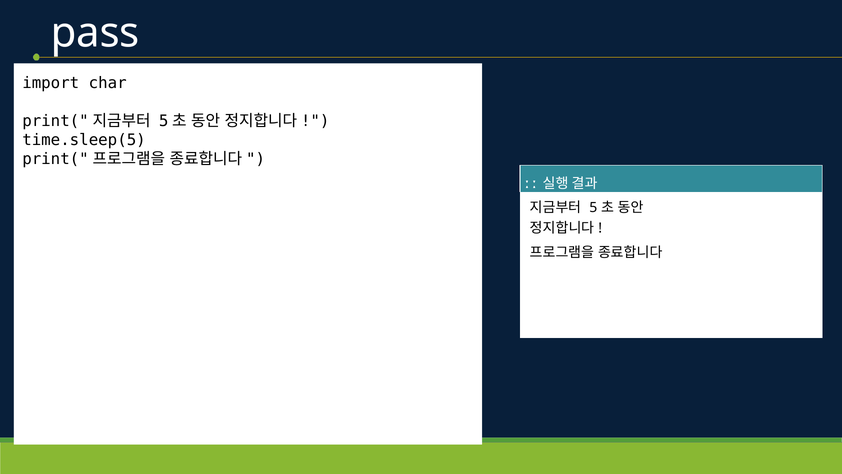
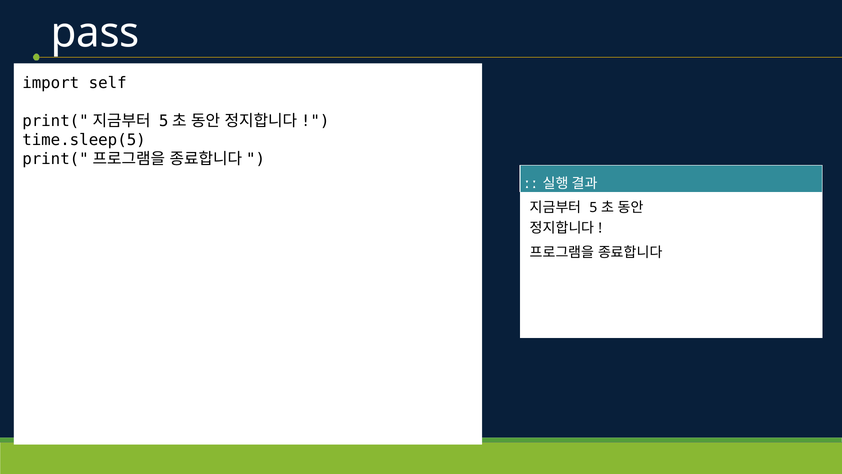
char: char -> self (108, 83)
